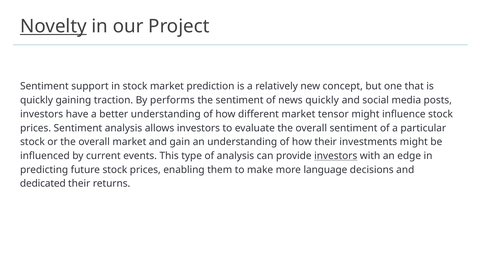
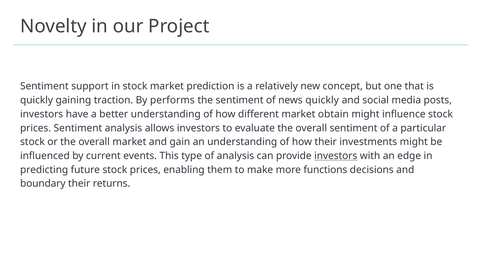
Novelty underline: present -> none (53, 26)
tensor: tensor -> obtain (333, 114)
language: language -> functions (325, 170)
dedicated: dedicated -> boundary (43, 183)
